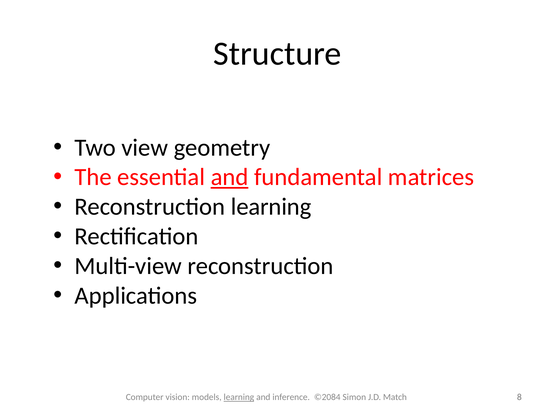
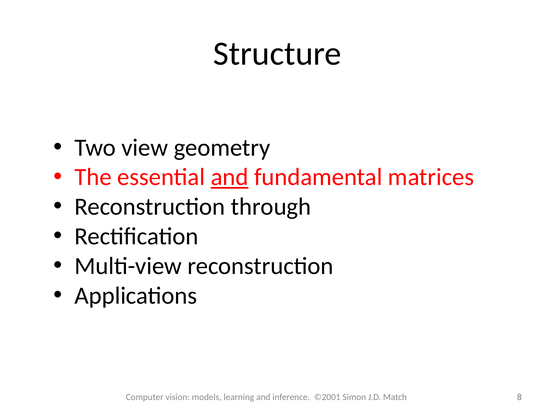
Reconstruction learning: learning -> through (271, 207)
learning underline: present -> none (239, 398)
©2084: ©2084 -> ©2001 (327, 398)
